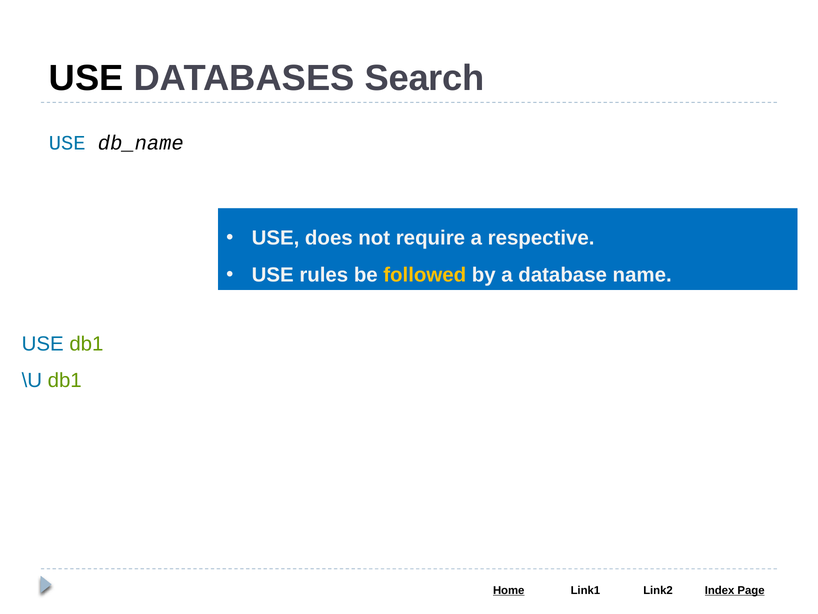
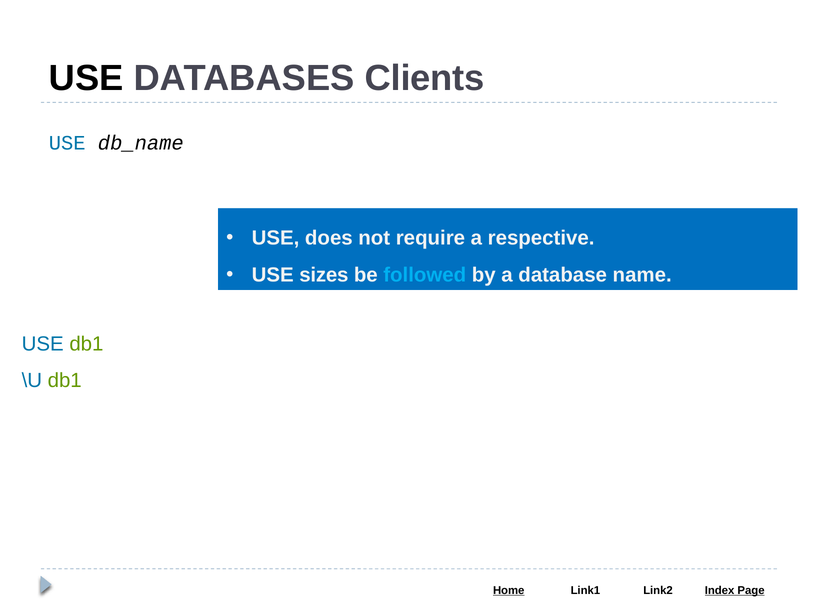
Search: Search -> Clients (425, 78)
rules: rules -> sizes (324, 275)
followed colour: yellow -> light blue (425, 275)
